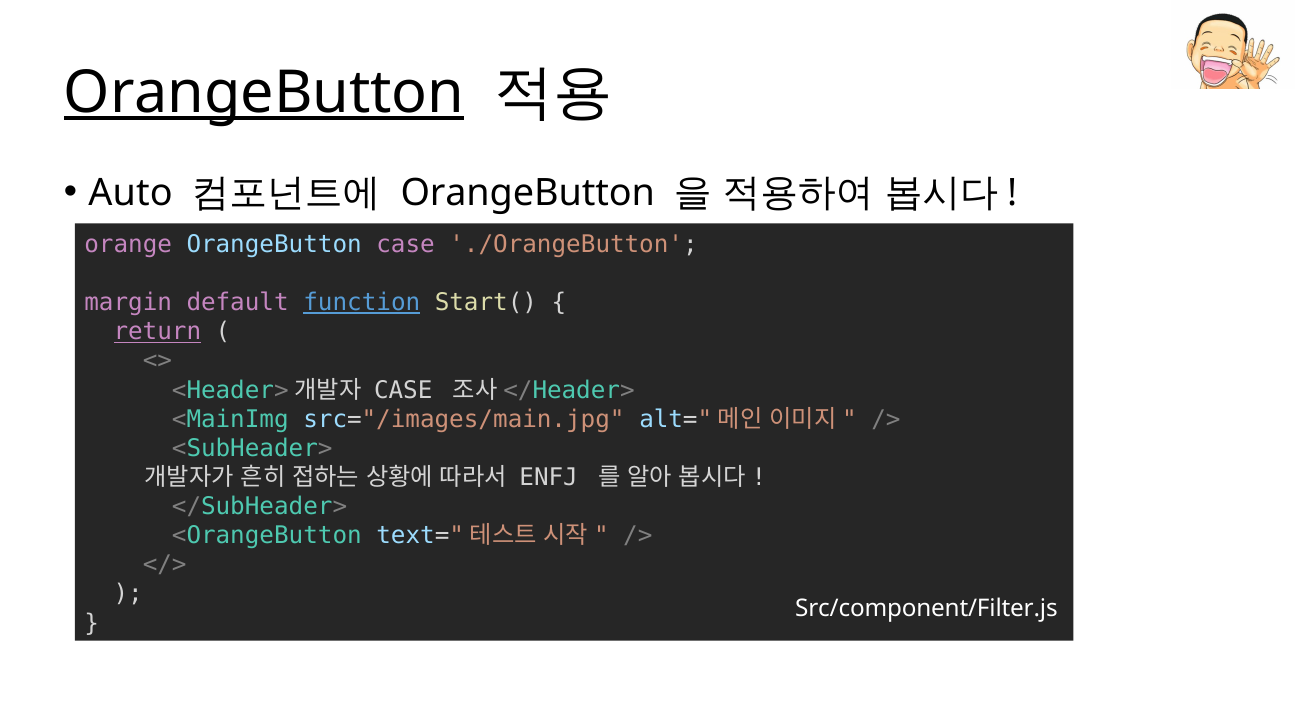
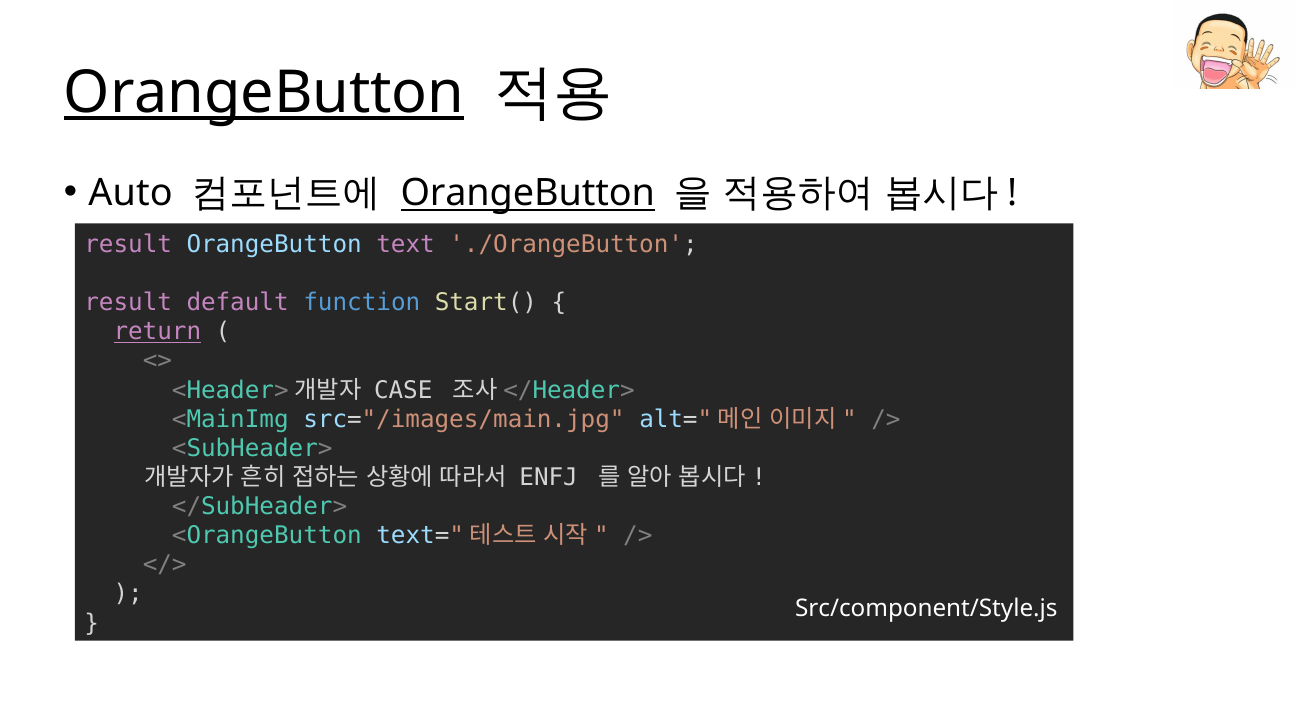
OrangeButton underline: none -> present (528, 194)
orange: orange -> result (128, 245)
OrangeButton case: case -> text (406, 245)
margin: margin -> result (128, 303)
function underline: present -> none (362, 303)
Src/component/Filter.js: Src/component/Filter.js -> Src/component/Style.js (926, 609)
